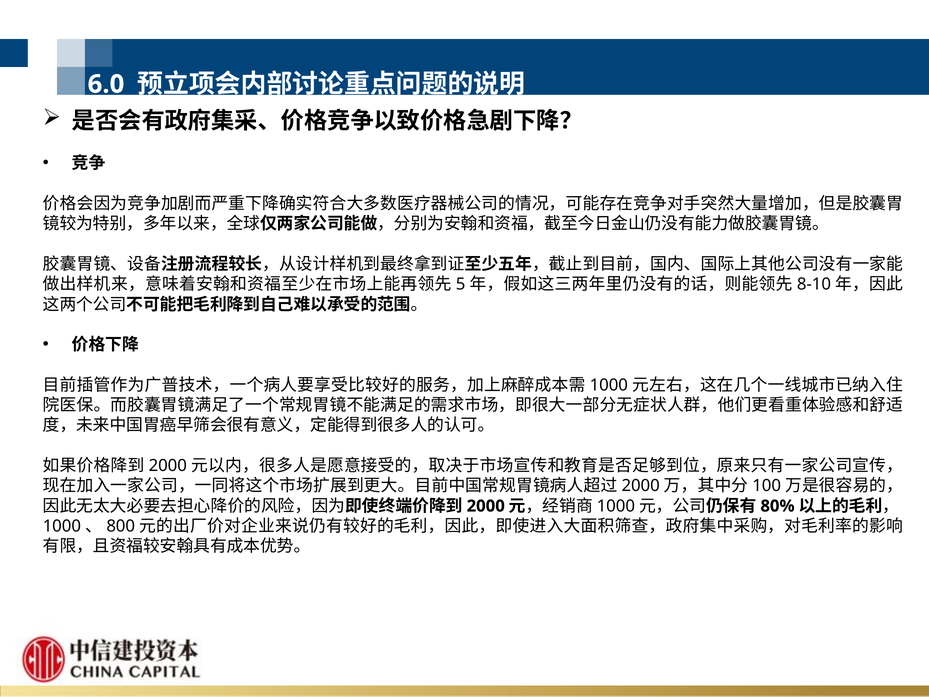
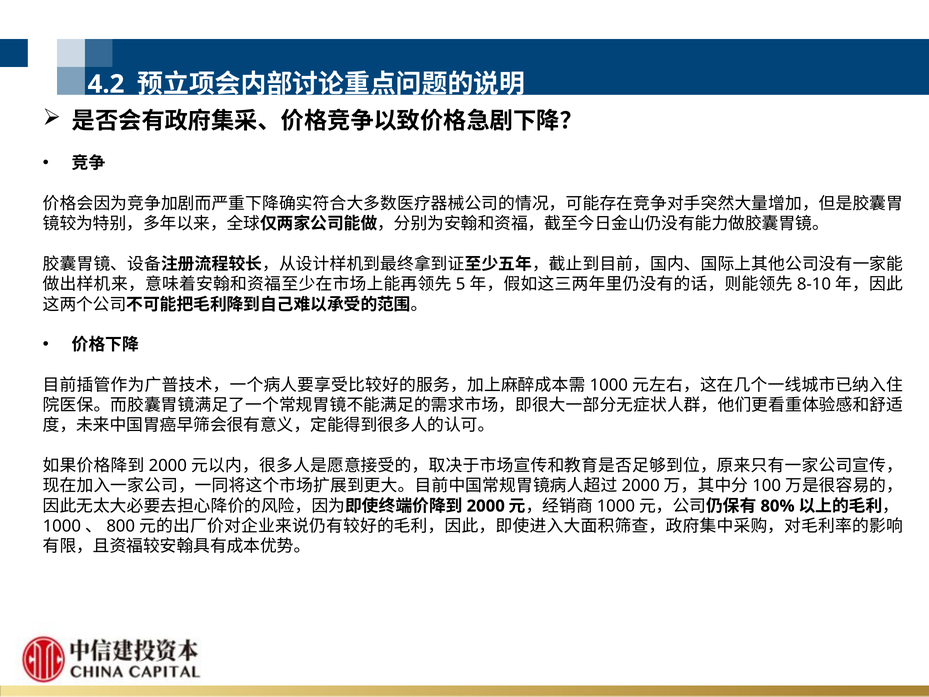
6.0: 6.0 -> 4.2 (106, 84)
